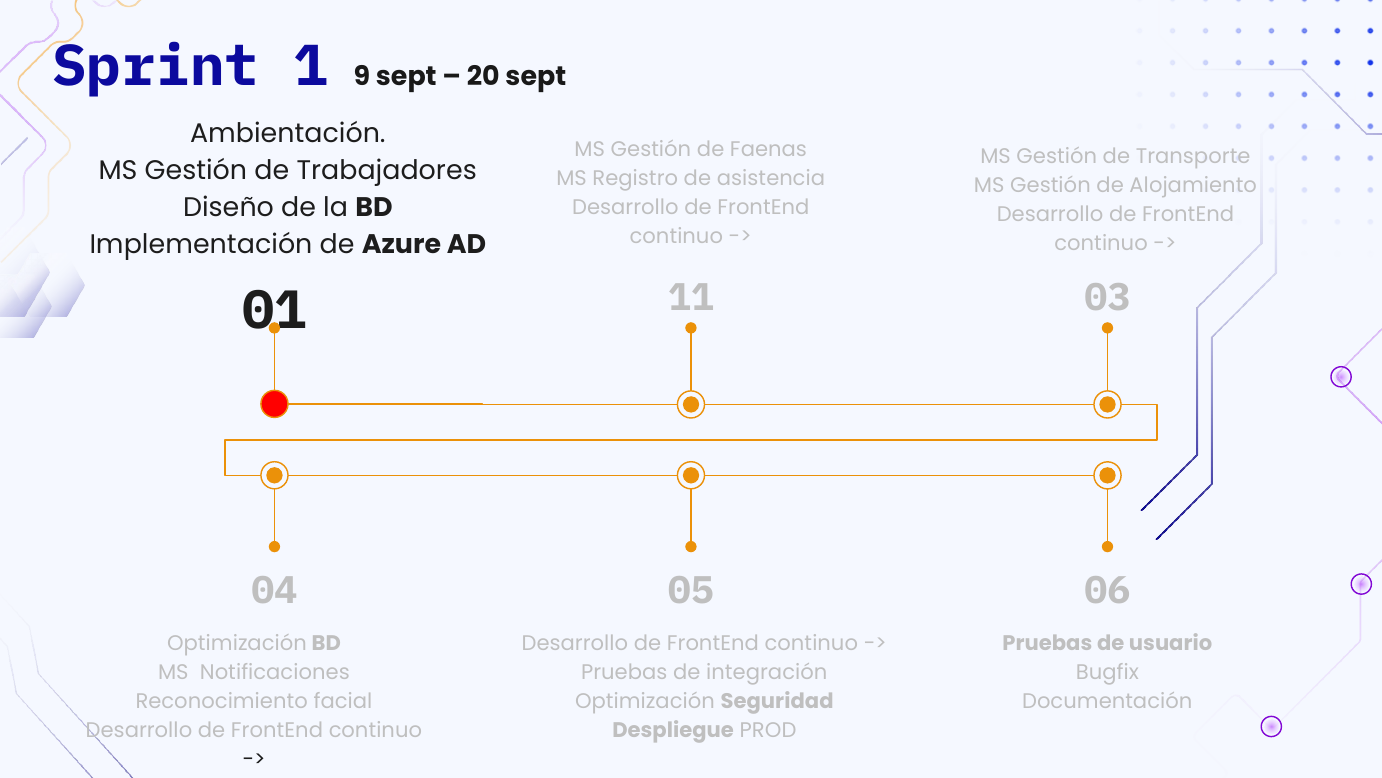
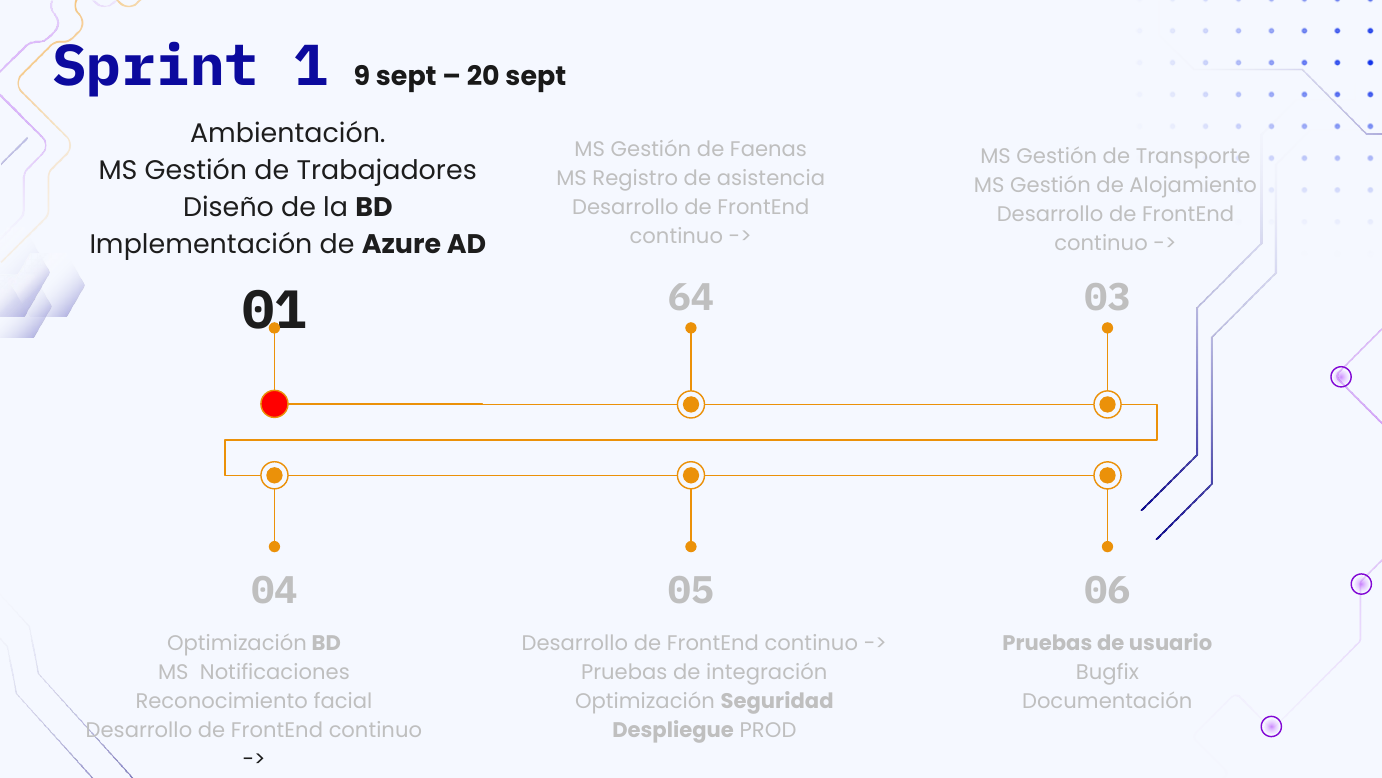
11: 11 -> 64 (691, 298)
